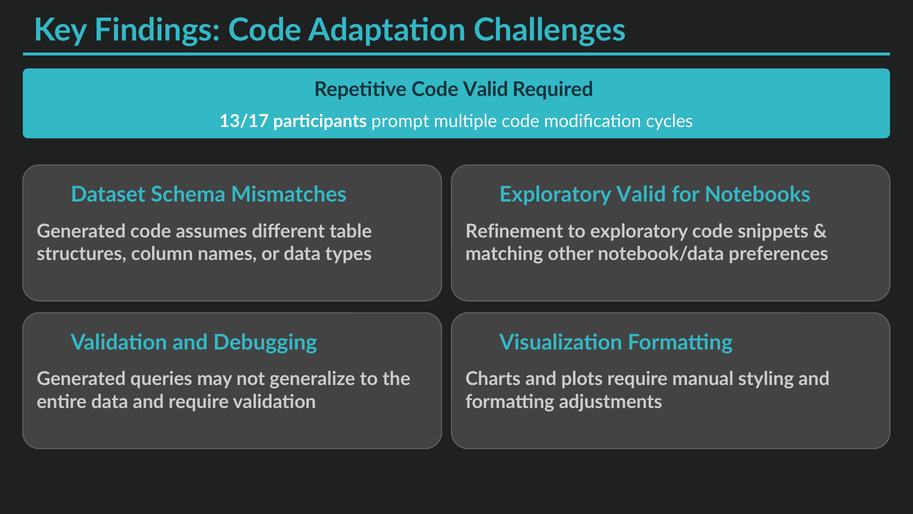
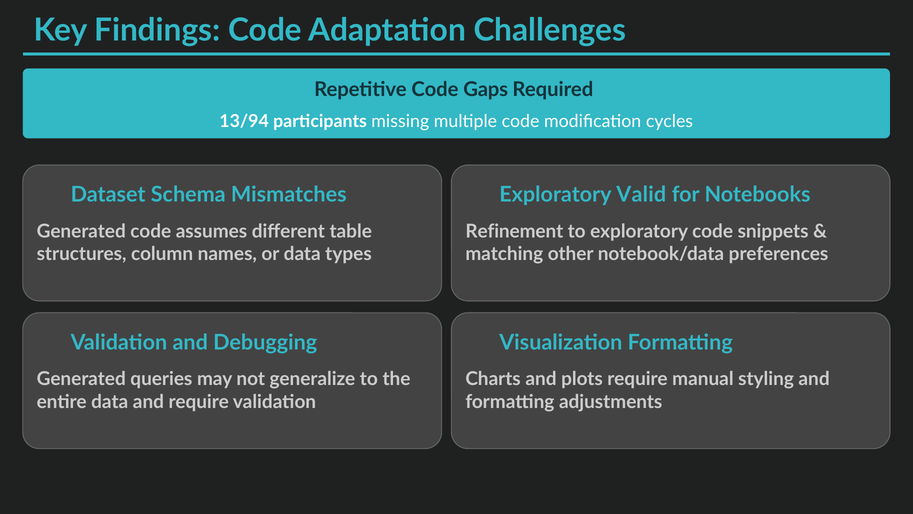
Code Valid: Valid -> Gaps (486, 89)
13/17: 13/17 -> 13/94 (244, 121)
prompt: prompt -> missing (400, 121)
